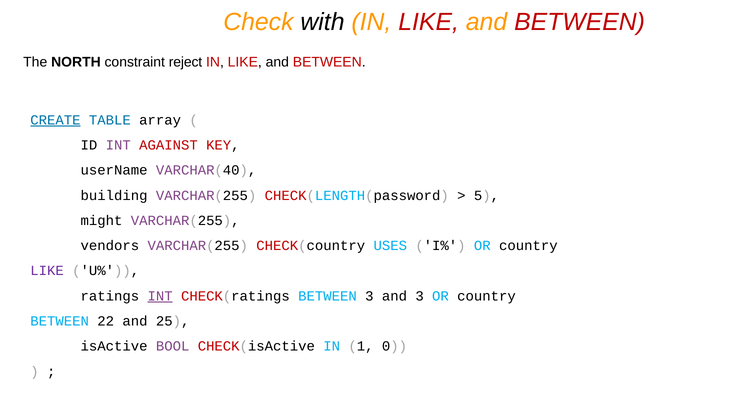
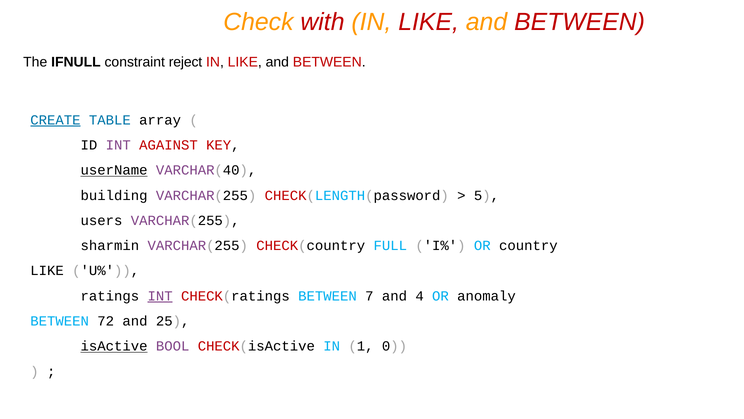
with colour: black -> red (322, 22)
NORTH: NORTH -> IFNULL (76, 62)
userName underline: none -> present (114, 170)
might: might -> users (102, 220)
vendors: vendors -> sharmin (110, 245)
USES: USES -> FULL (390, 245)
LIKE colour: purple -> black (47, 271)
BETWEEN 3: 3 -> 7 (369, 296)
and 3: 3 -> 4 (420, 296)
country: country -> anomaly (487, 296)
22: 22 -> 72 (106, 321)
isActive underline: none -> present (114, 346)
